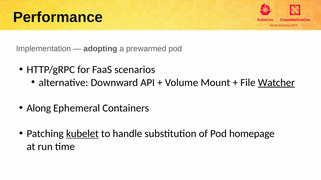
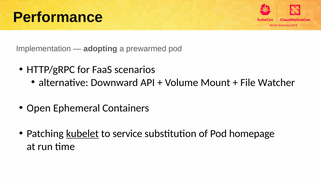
Watcher underline: present -> none (276, 83)
Along: Along -> Open (39, 108)
handle: handle -> service (127, 134)
